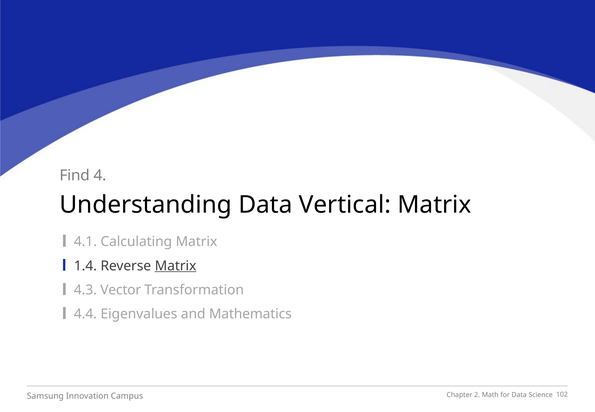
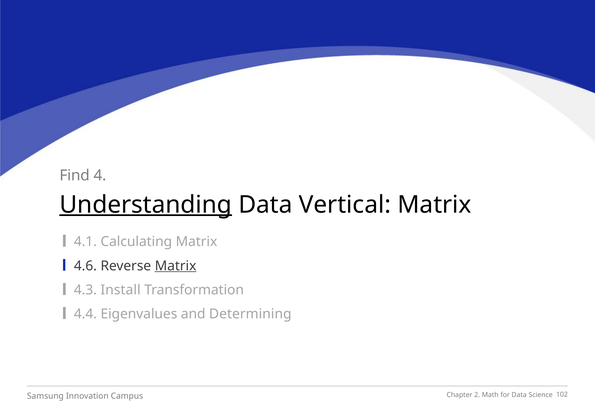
Understanding underline: none -> present (146, 205)
1.4: 1.4 -> 4.6 (85, 266)
Vector: Vector -> Install (121, 290)
Mathematics: Mathematics -> Determining (250, 314)
